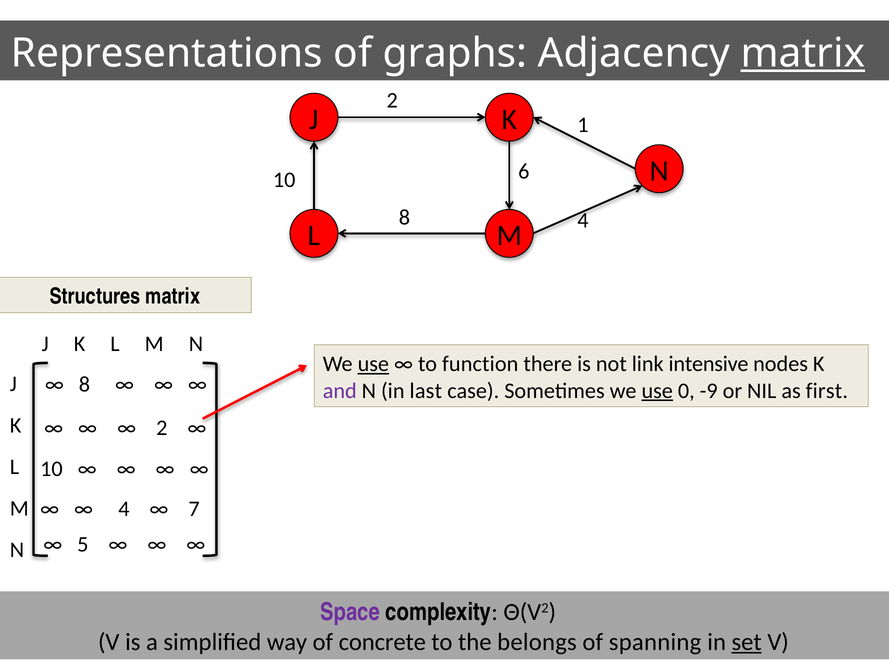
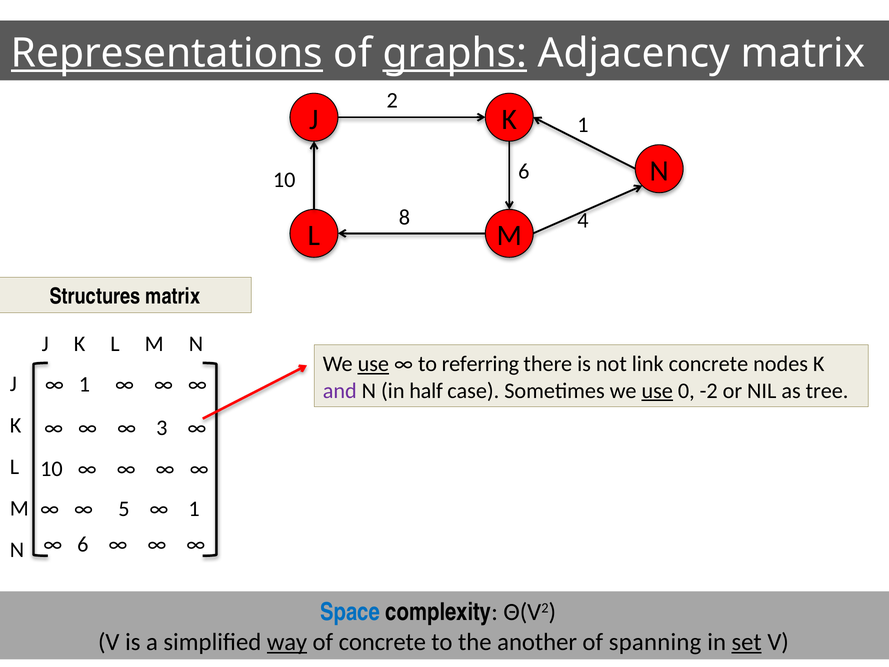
Representations underline: none -> present (167, 53)
graphs underline: none -> present (455, 53)
matrix underline: present -> none (803, 53)
function: function -> referring (480, 364)
link intensive: intensive -> concrete (708, 364)
8: 8 -> 1 (84, 384)
last: last -> half (426, 391)
-9: -9 -> -2 (709, 391)
first: first -> tree (827, 391)
2: 2 -> 3 (162, 428)
4: 4 -> 5 (124, 509)
7: 7 -> 1 (194, 509)
5: 5 -> 6 (83, 544)
Space colour: purple -> blue (350, 612)
way underline: none -> present (287, 642)
belongs: belongs -> another (537, 642)
